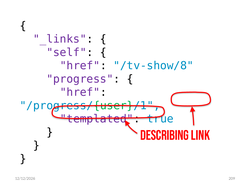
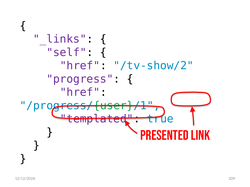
/tv-show/8: /tv-show/8 -> /tv-show/2 (153, 66)
DESCRIBING: DESCRIBING -> PRESENTED (164, 136)
